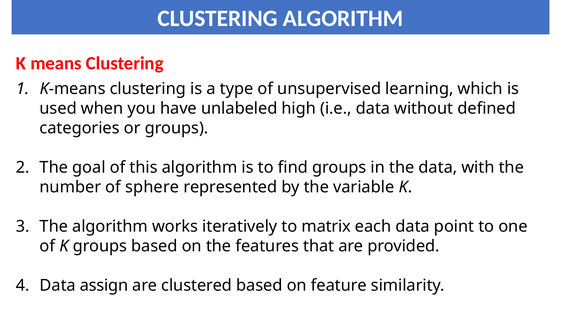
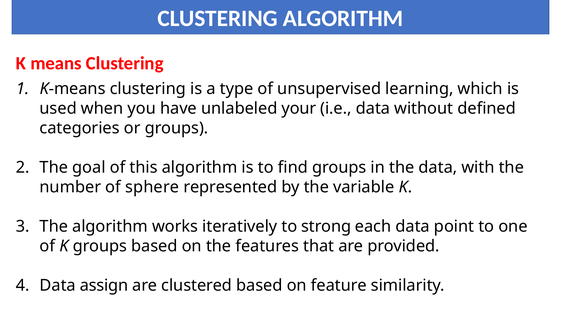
high: high -> your (299, 108)
matrix: matrix -> strong (326, 226)
